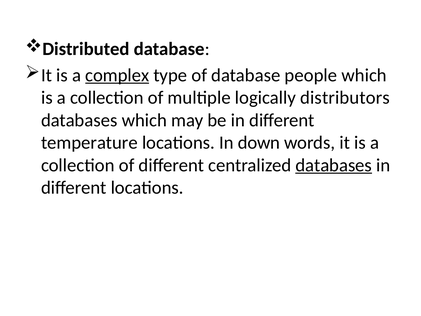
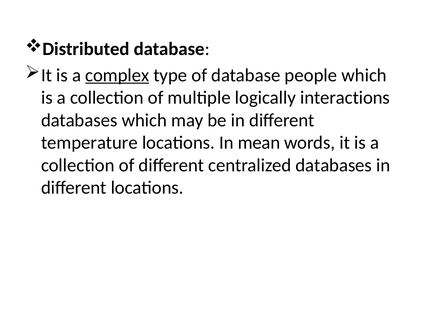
distributors: distributors -> interactions (345, 98)
down: down -> mean (259, 143)
databases underline: present -> none (334, 165)
